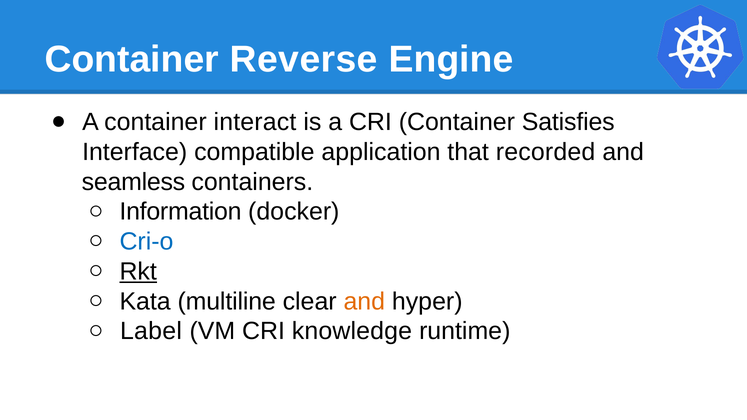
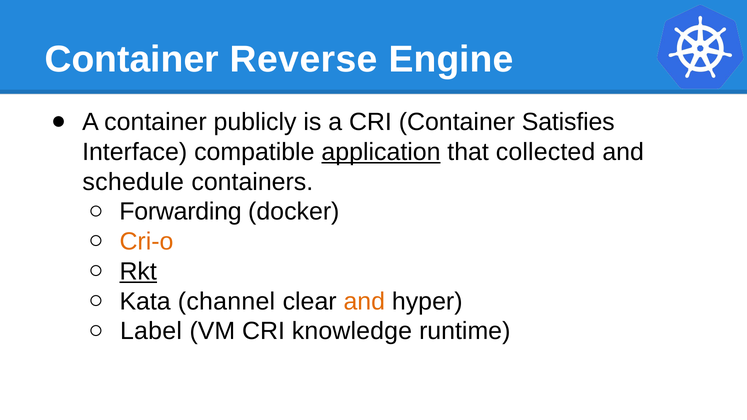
interact: interact -> publicly (255, 122)
application underline: none -> present (381, 152)
recorded: recorded -> collected (546, 152)
seamless: seamless -> schedule (133, 182)
Information: Information -> Forwarding (181, 212)
Cri-o colour: blue -> orange (146, 242)
multiline: multiline -> channel (226, 301)
